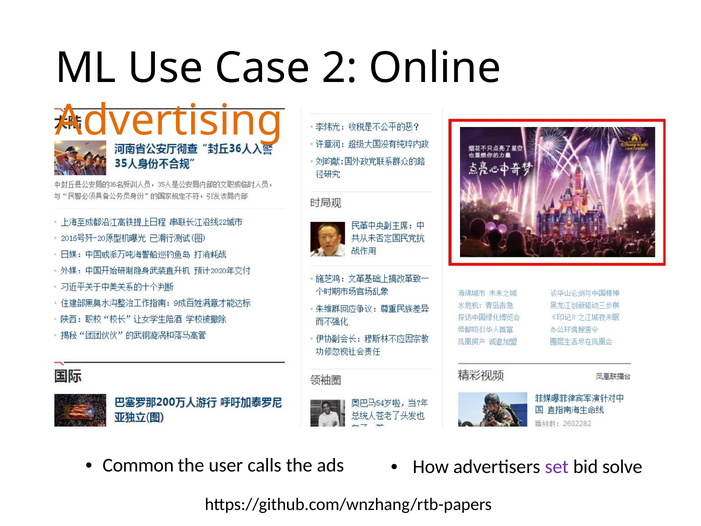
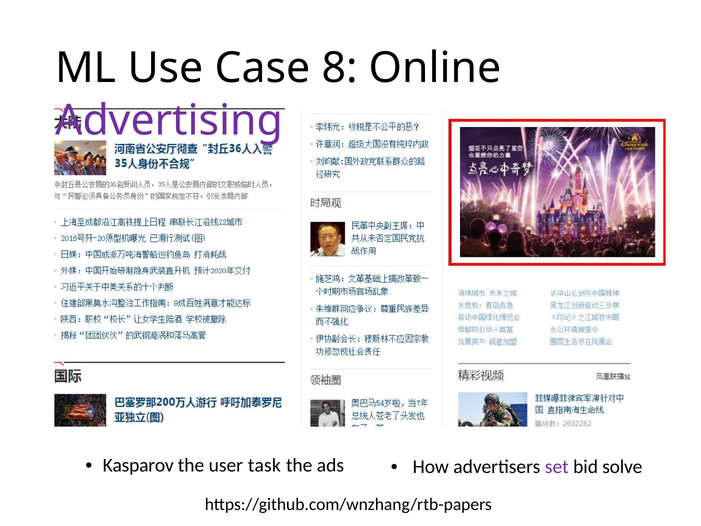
2: 2 -> 8 (340, 68)
Advertising colour: orange -> purple (169, 120)
Common: Common -> Kasparov (138, 465)
calls: calls -> task (264, 465)
